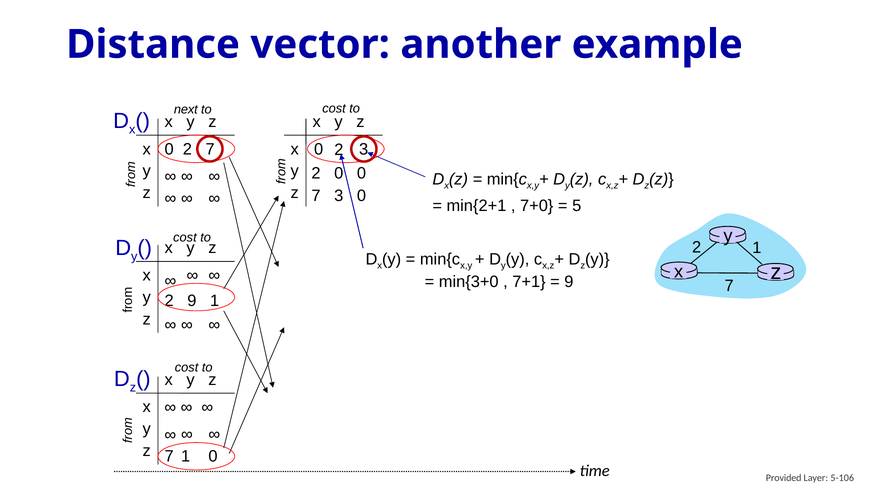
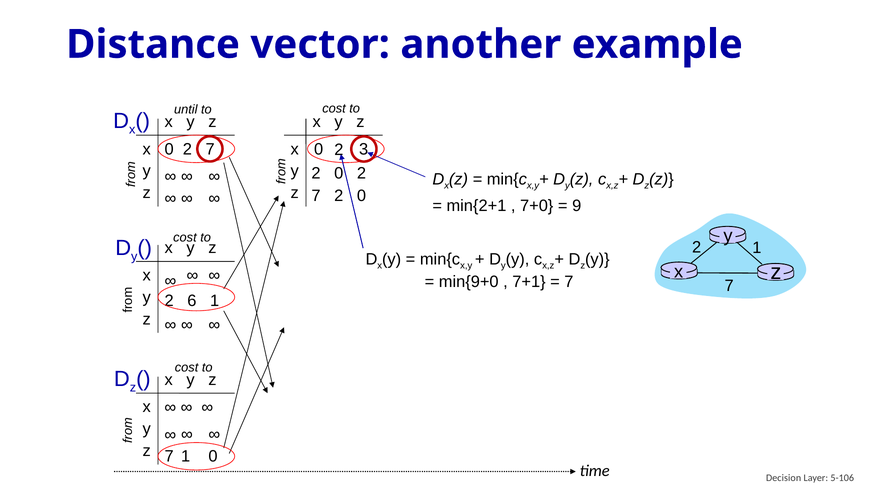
next: next -> until (186, 110)
2 0 0: 0 -> 2 (361, 173)
7 3: 3 -> 2 (339, 196)
5: 5 -> 9 (577, 205)
min{3+0: min{3+0 -> min{9+0 (469, 281)
9: 9 -> 7 (569, 281)
2 9: 9 -> 6 (192, 300)
Provided: Provided -> Decision (784, 477)
